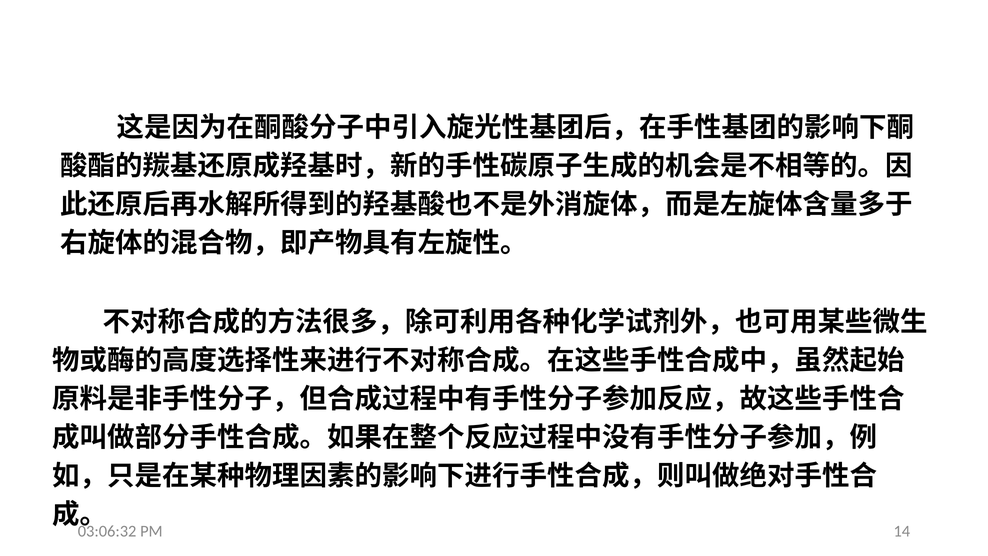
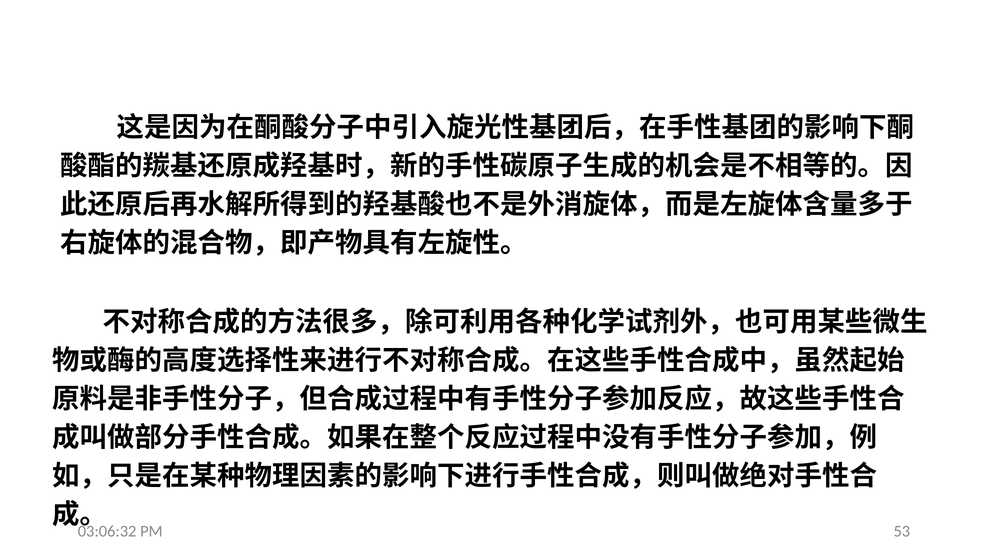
14: 14 -> 53 (902, 531)
